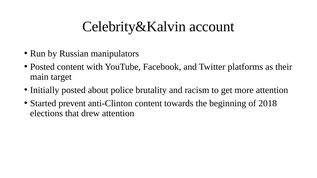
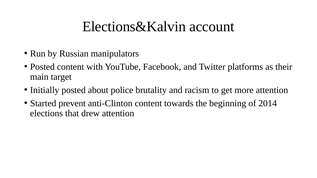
Celebrity&Kalvin: Celebrity&Kalvin -> Elections&Kalvin (134, 27)
2018: 2018 -> 2014 (268, 103)
